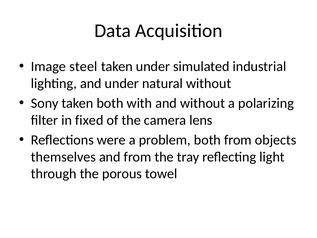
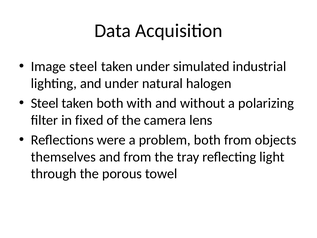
natural without: without -> halogen (209, 83)
Sony: Sony -> Steel (45, 103)
